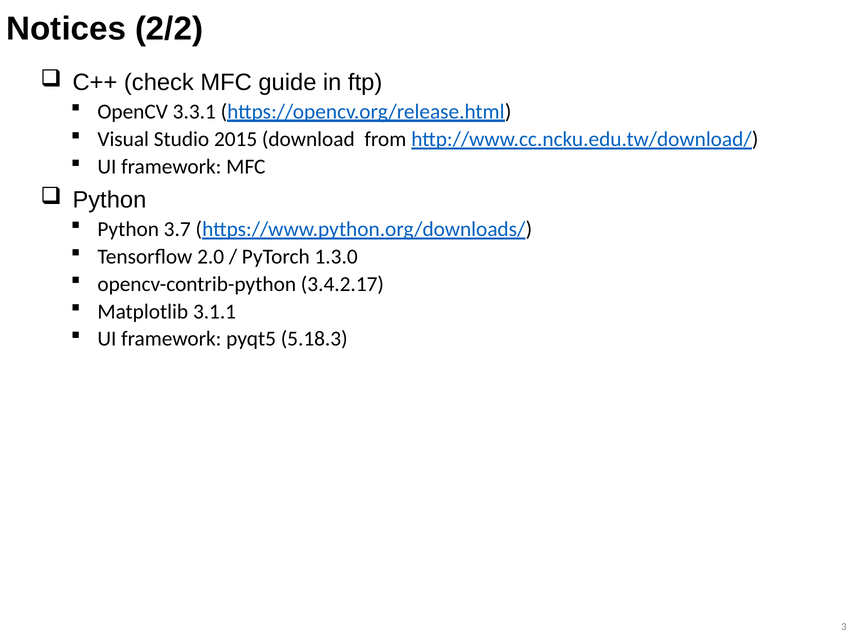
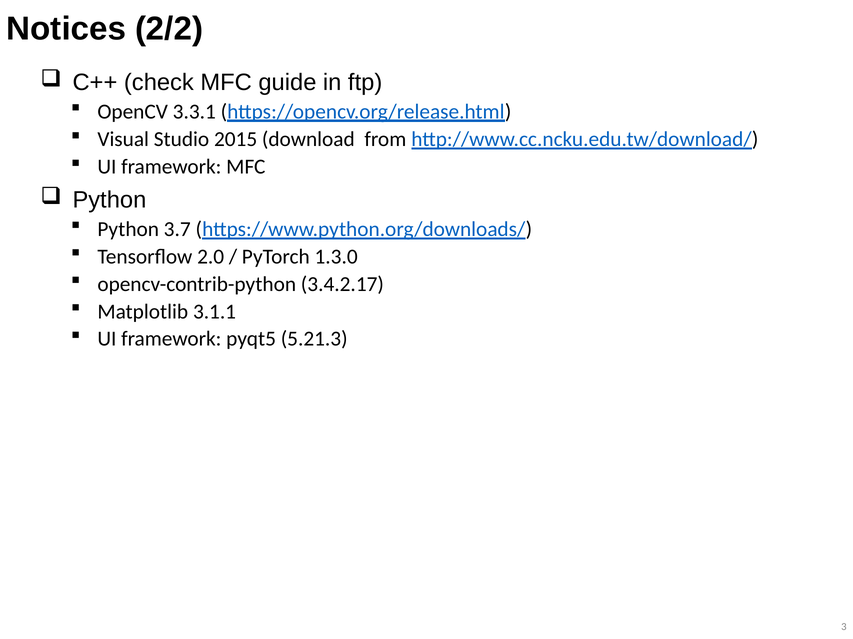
5.18.3: 5.18.3 -> 5.21.3 (314, 339)
